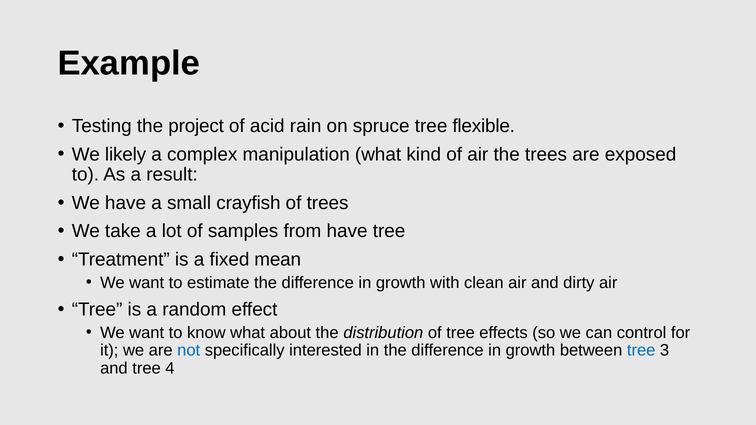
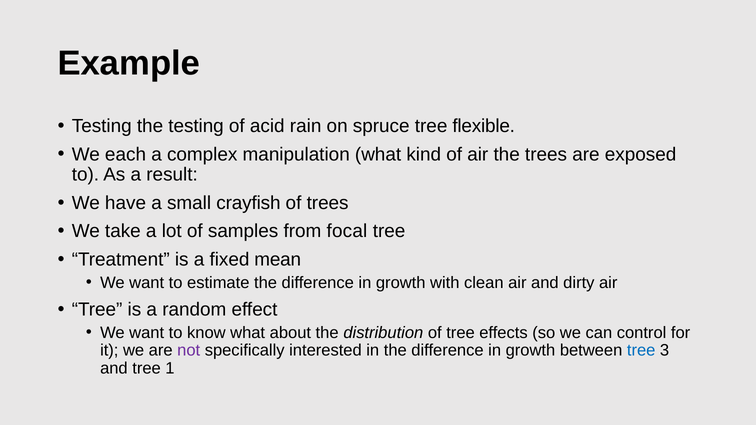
the project: project -> testing (196, 126)
likely: likely -> each (126, 154)
from have: have -> focal (347, 231)
not colour: blue -> purple (189, 351)
4: 4 -> 1 (170, 369)
